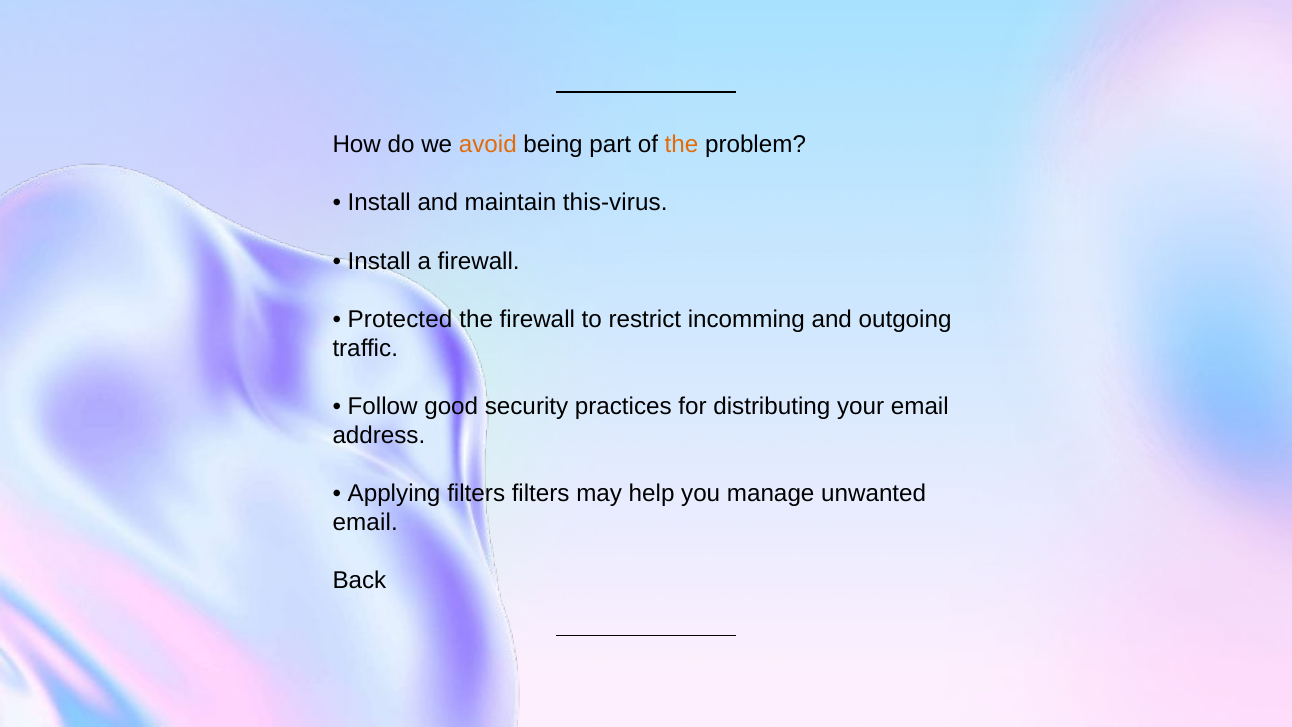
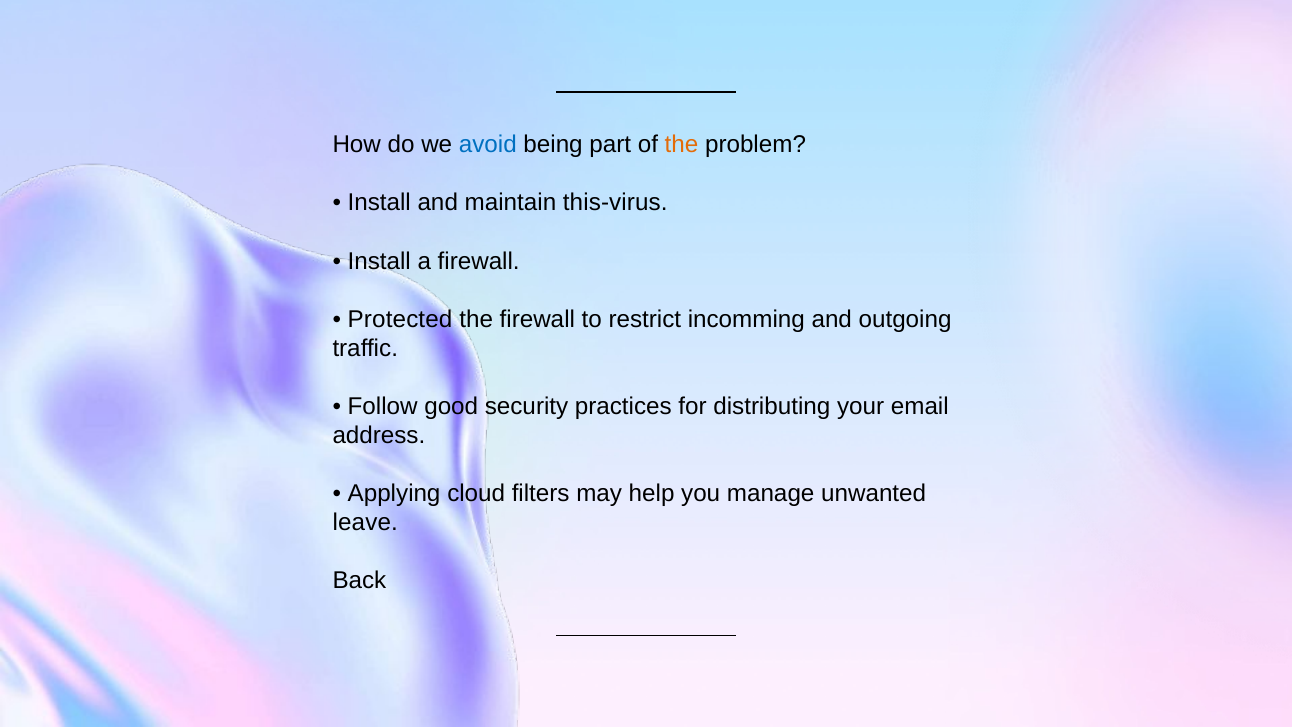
avoid colour: orange -> blue (488, 145)
Applying filters: filters -> cloud (476, 493)
email: email -> leave (365, 523)
